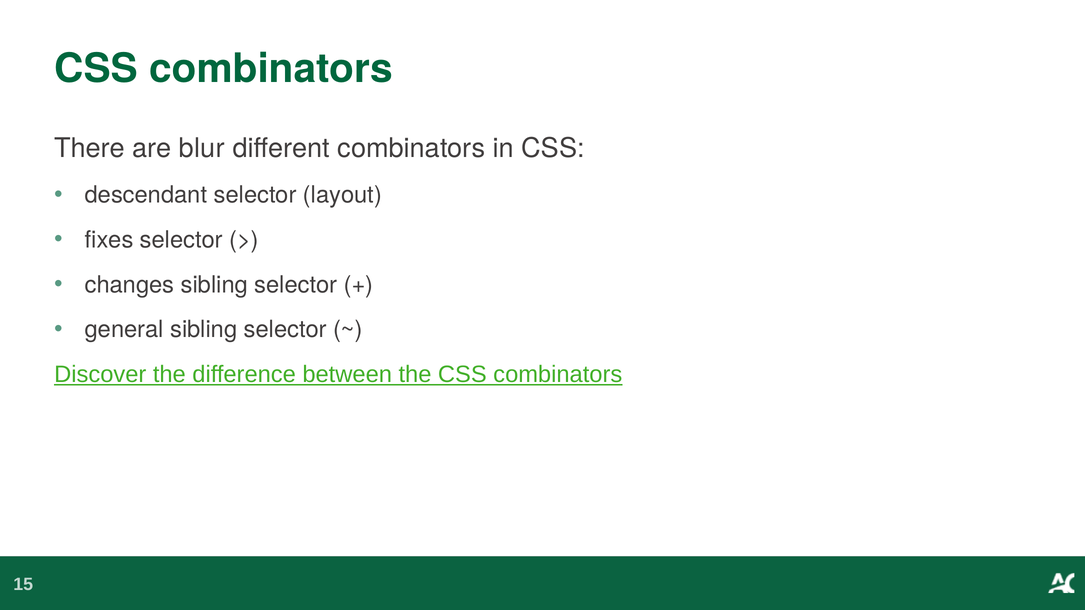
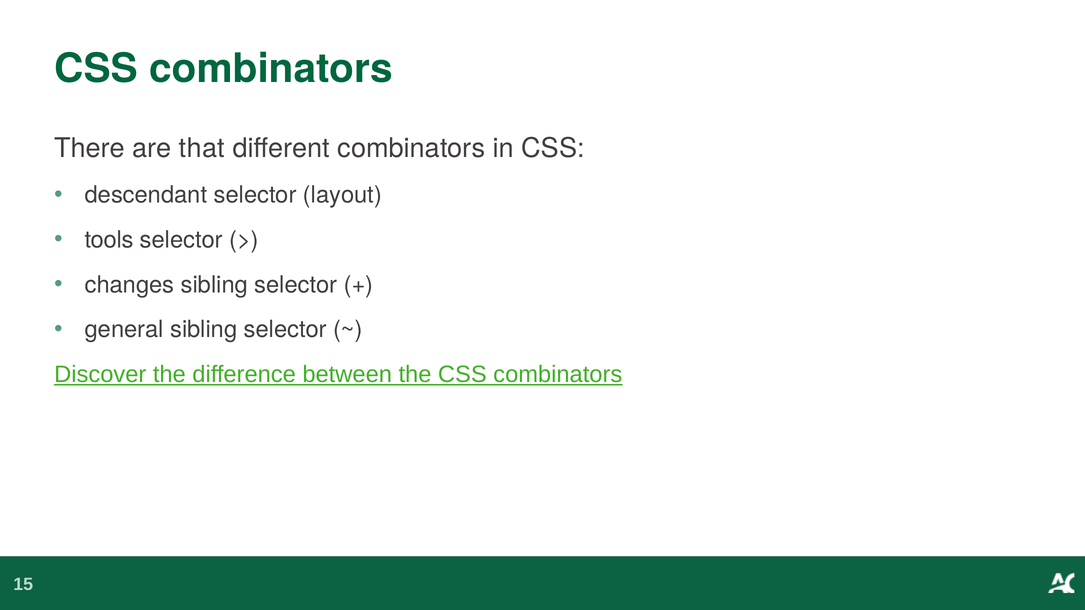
blur: blur -> that (202, 148)
fixes: fixes -> tools (109, 240)
